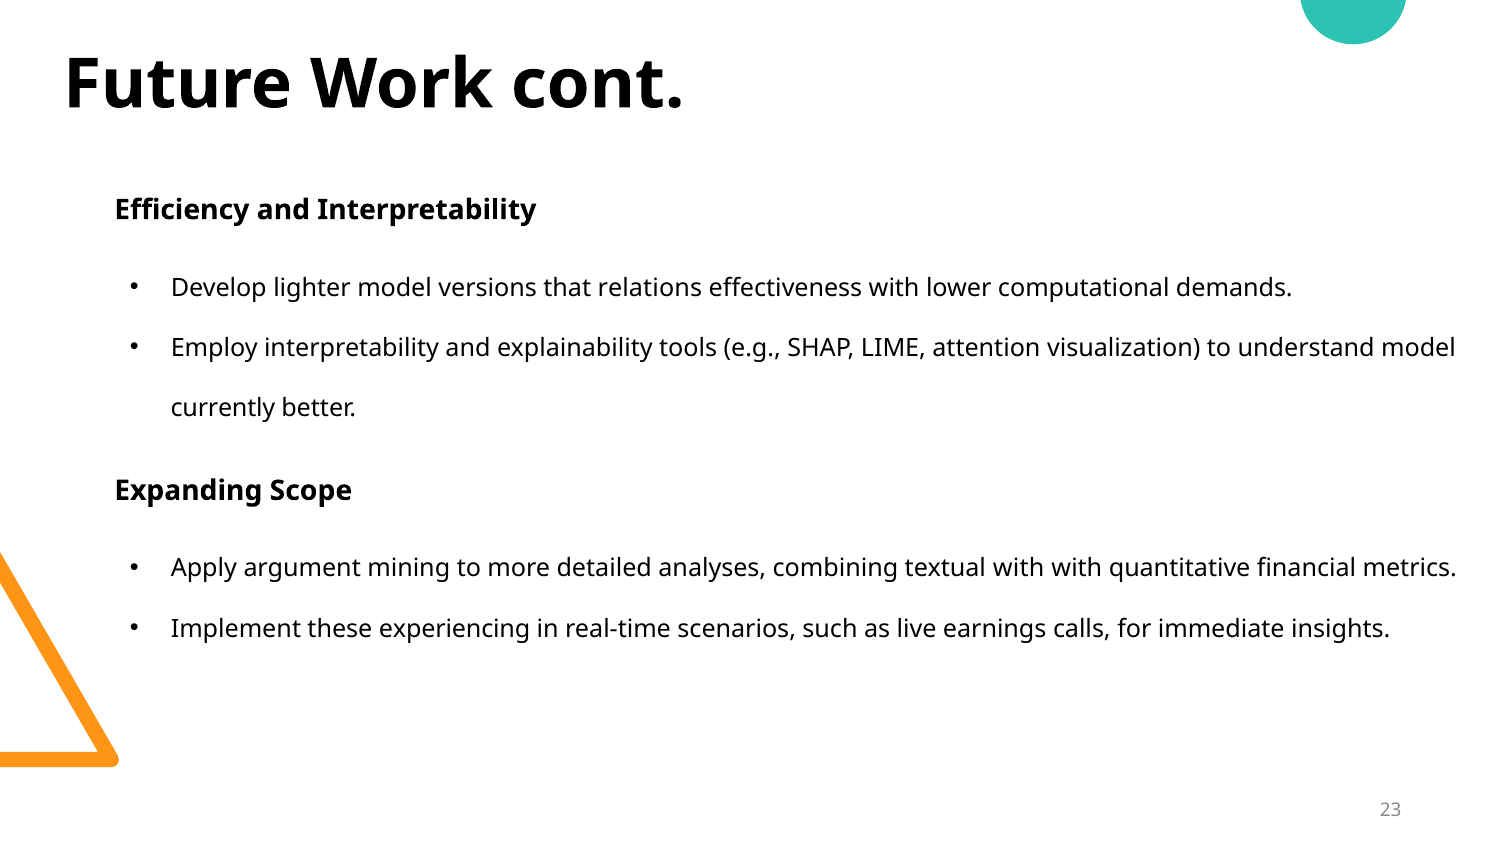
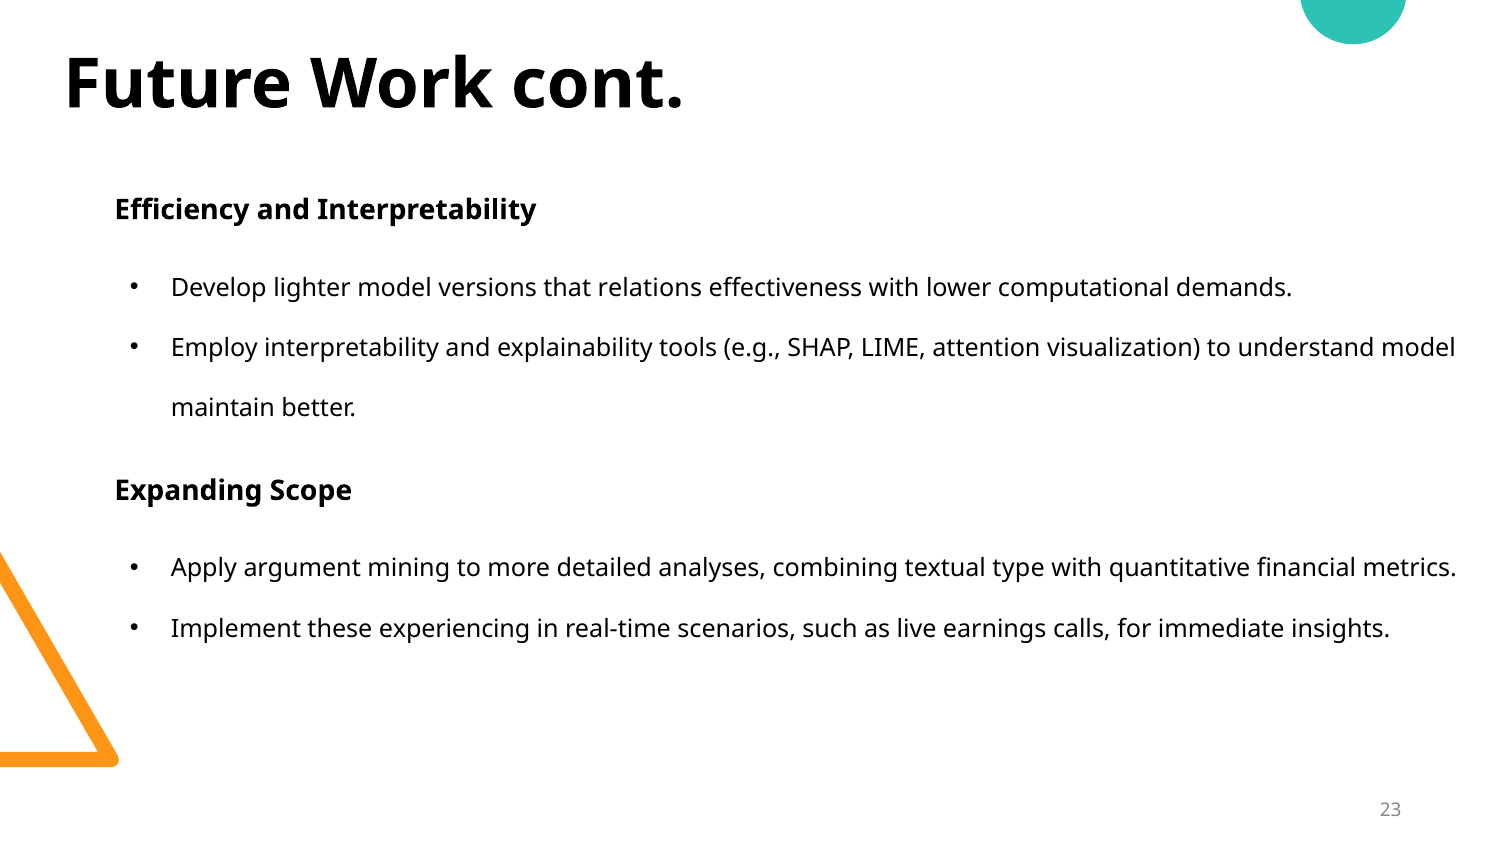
currently: currently -> maintain (223, 408)
textual with: with -> type (1019, 568)
